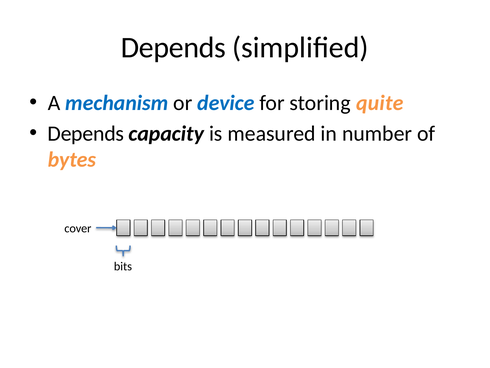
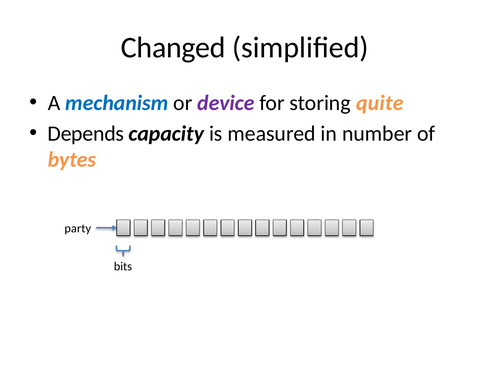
Depends: Depends -> Changed (173, 47)
device colour: blue -> purple (226, 103)
cover: cover -> party (78, 228)
